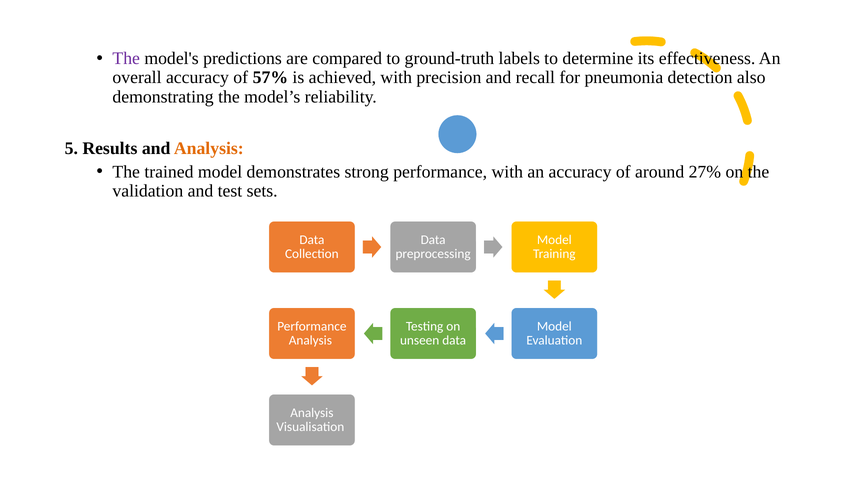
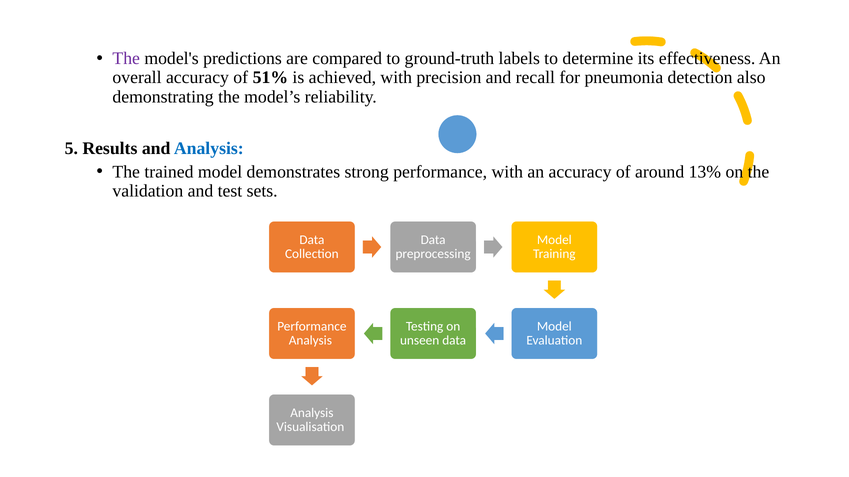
57%: 57% -> 51% (270, 78)
Analysis colour: orange -> blue (209, 148)
27%: 27% -> 13% (705, 172)
